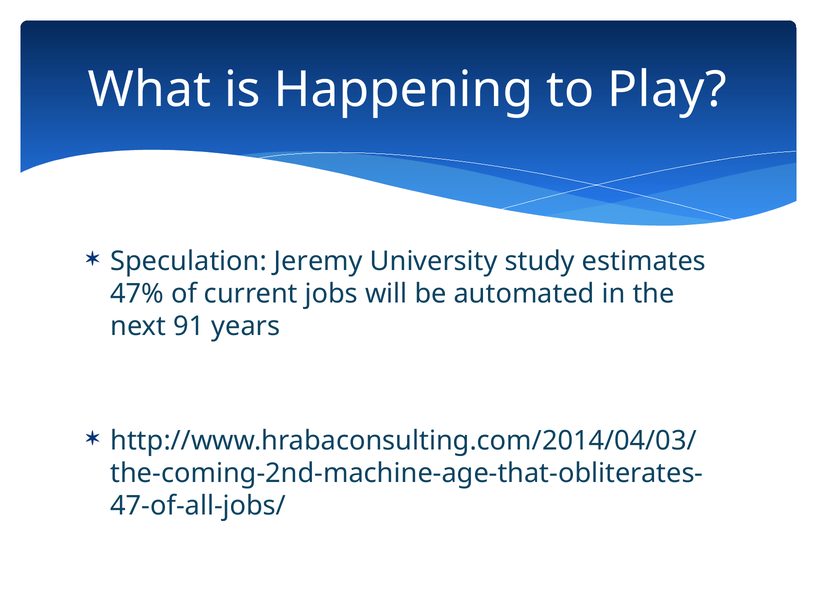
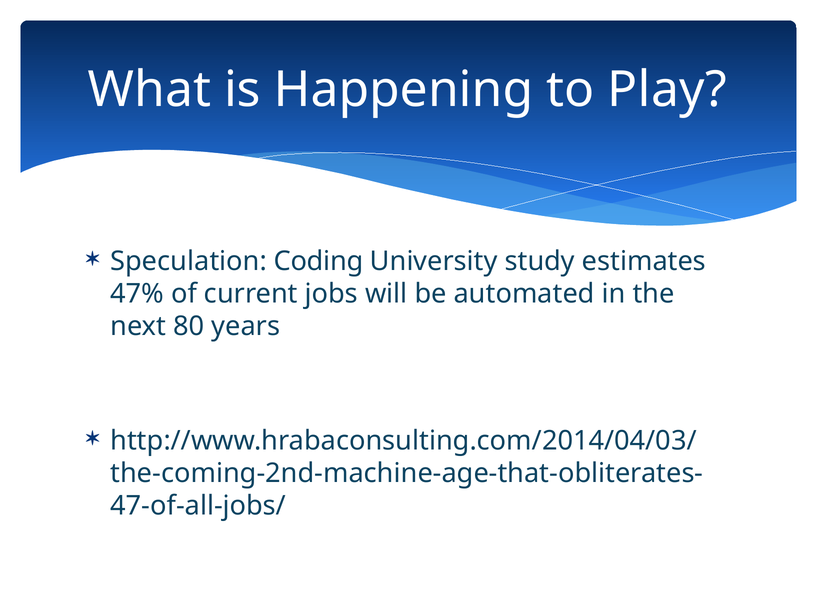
Jeremy: Jeremy -> Coding (319, 261)
91: 91 -> 80 (189, 326)
